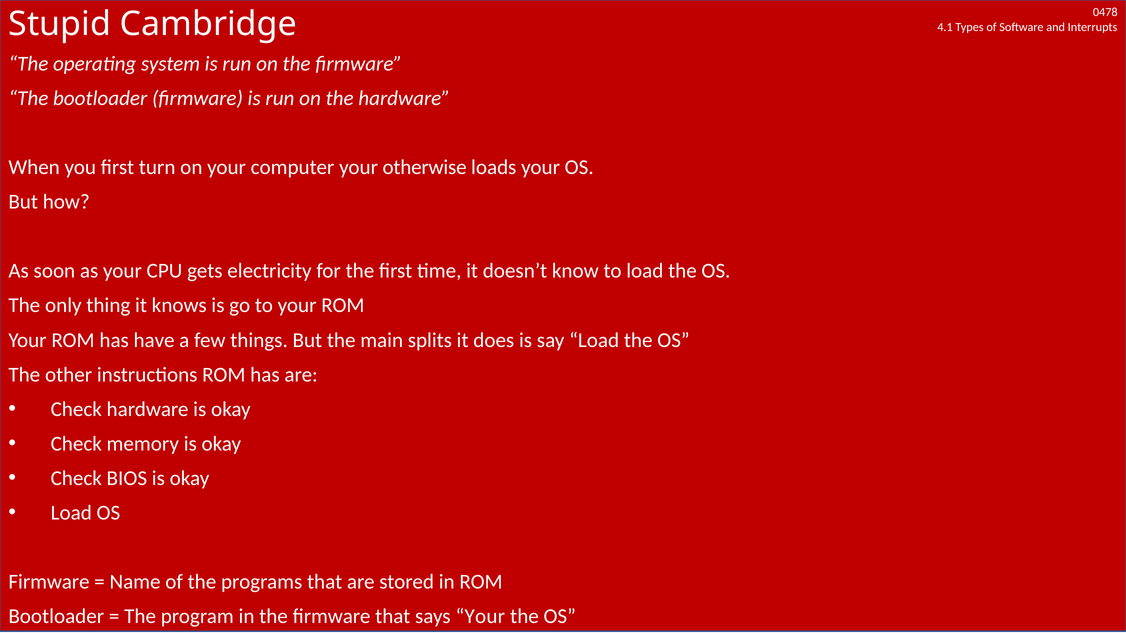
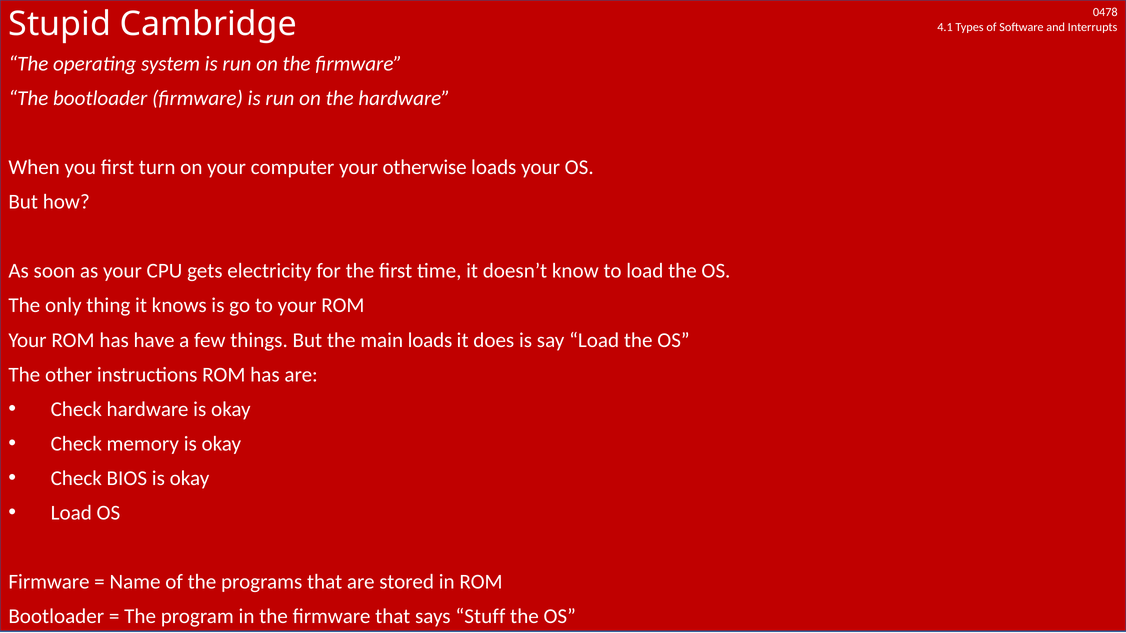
main splits: splits -> loads (430, 340)
says Your: Your -> Stuff (480, 617)
